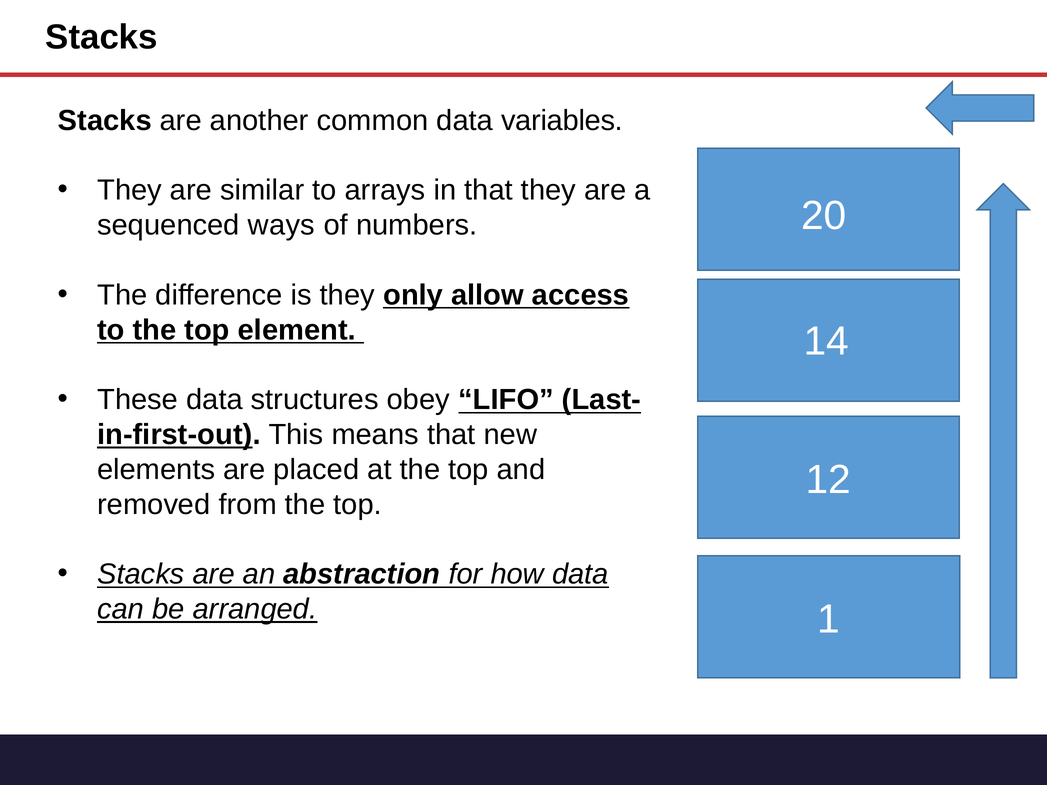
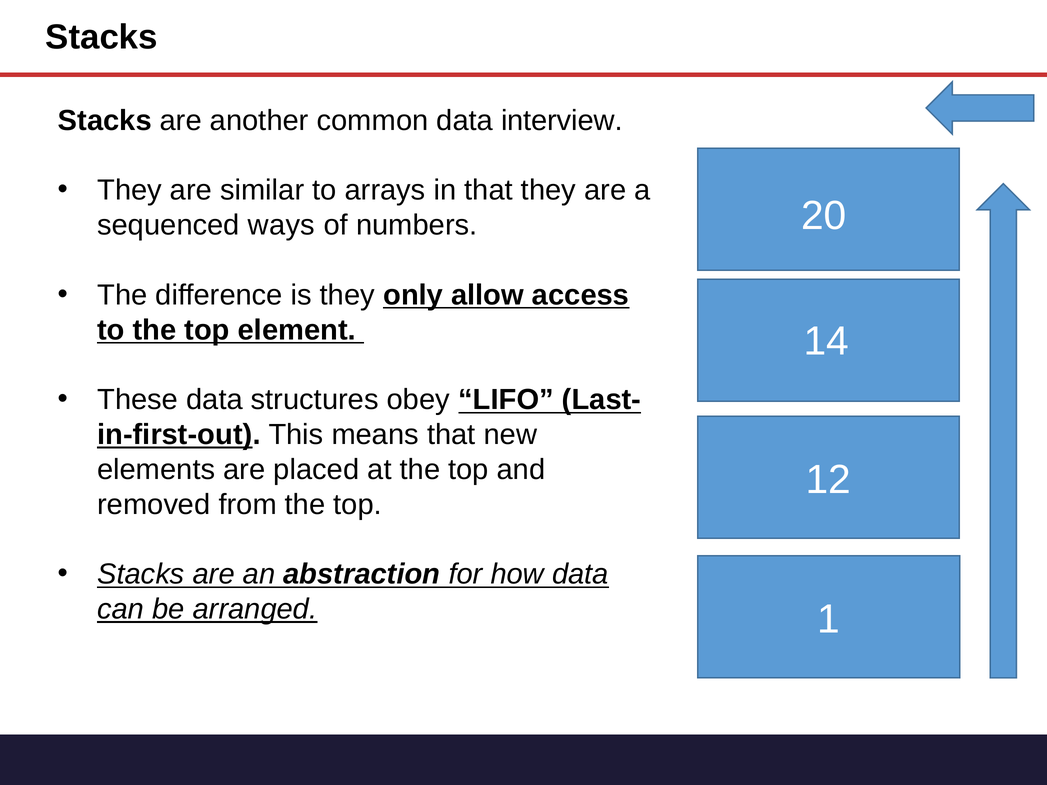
variables: variables -> interview (562, 121)
